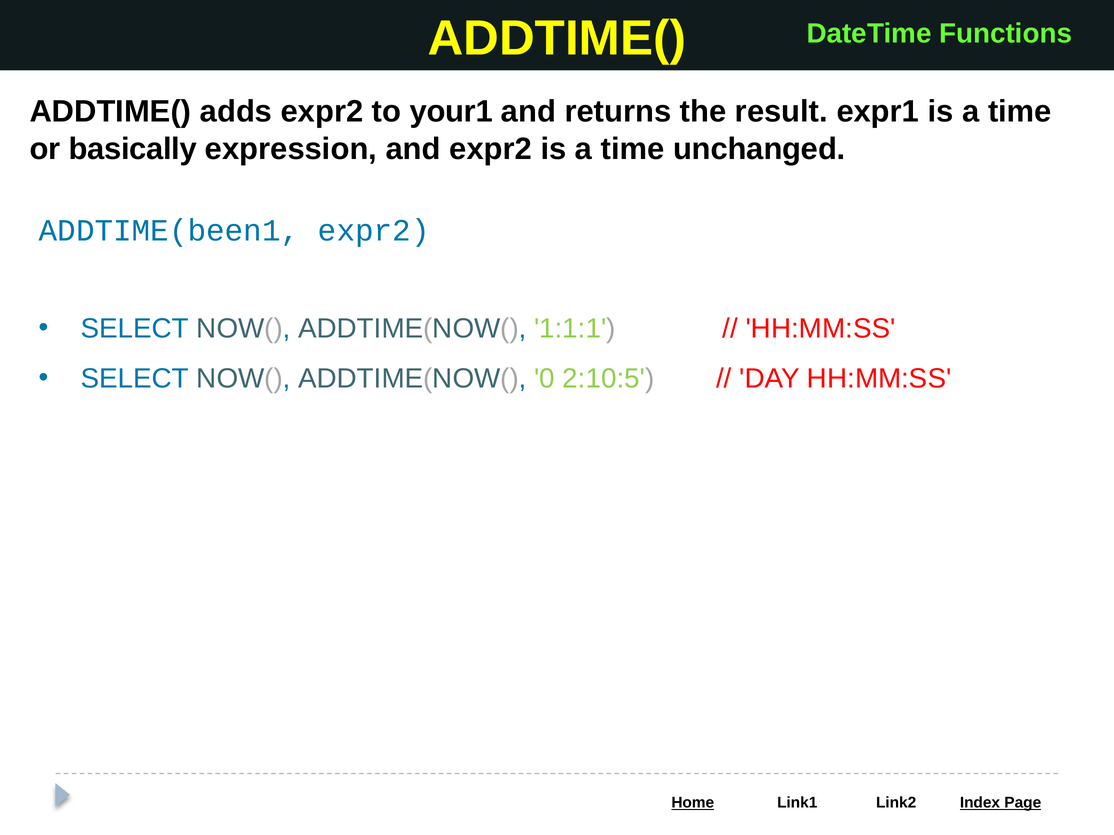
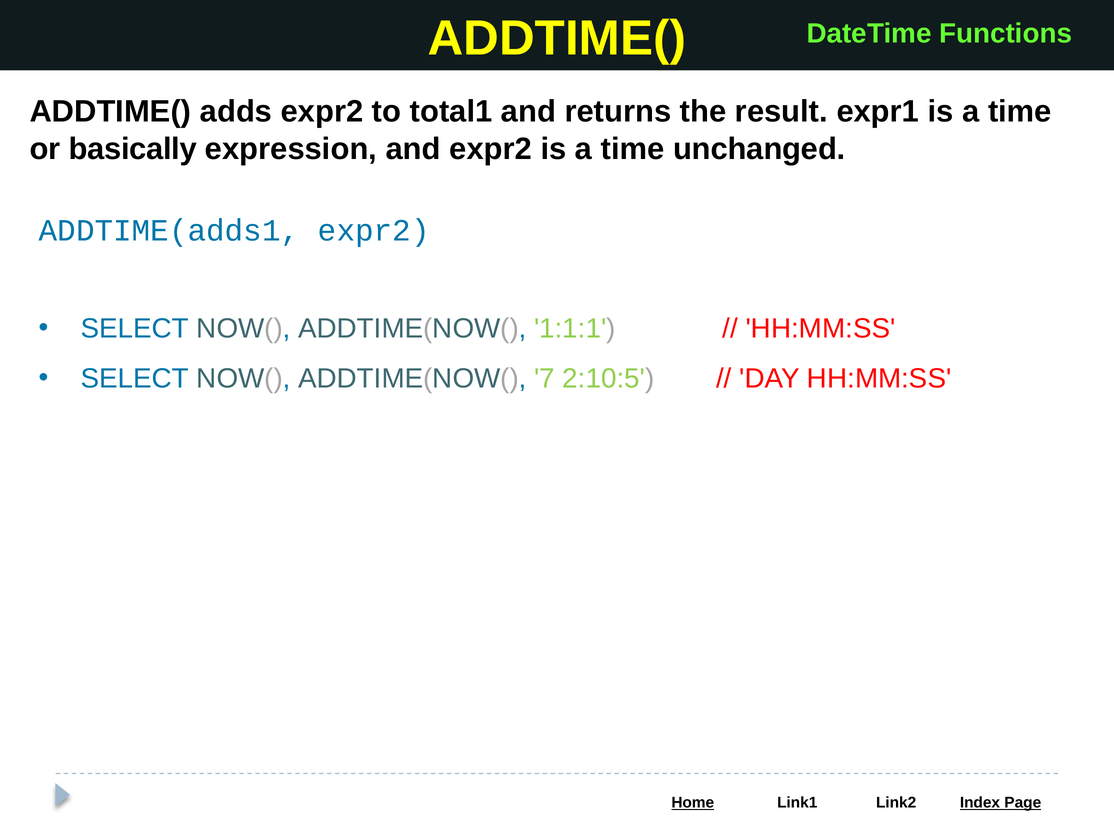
your1: your1 -> total1 (451, 112)
ADDTIME(been1: ADDTIME(been1 -> ADDTIME(adds1 (169, 230)
0: 0 -> 7 (544, 379)
